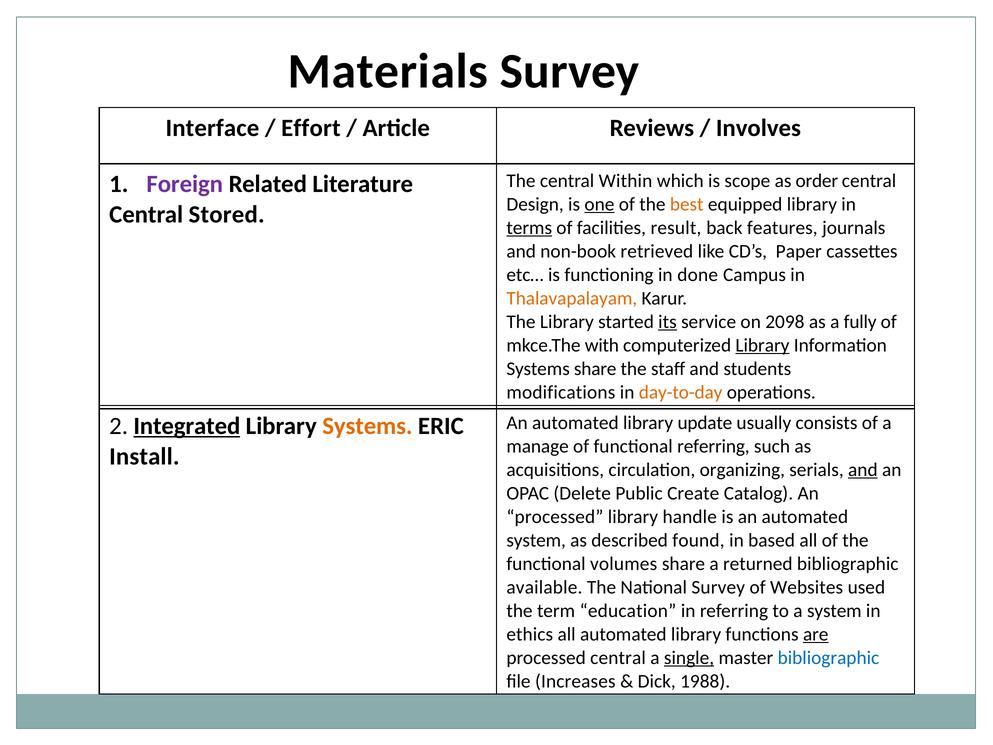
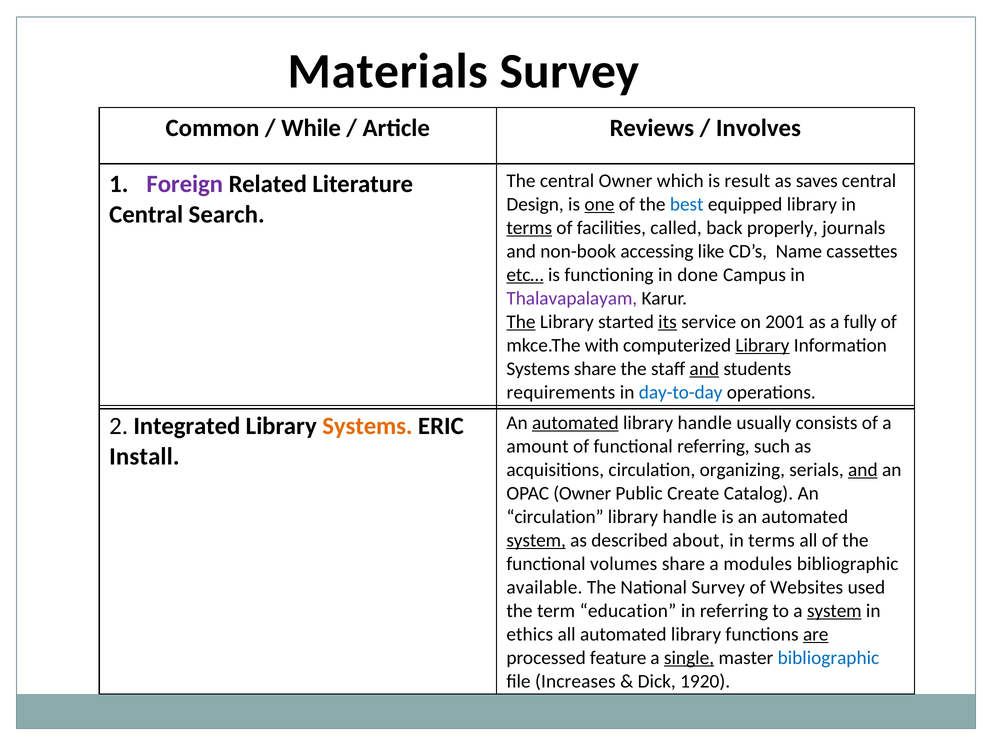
Interface: Interface -> Common (212, 128)
Effort: Effort -> While (311, 128)
central Within: Within -> Owner (626, 181)
scope: scope -> result (747, 181)
order: order -> saves (817, 181)
best colour: orange -> blue (687, 204)
Stored: Stored -> Search (227, 214)
result: result -> called (676, 228)
features: features -> properly (782, 228)
retrieved: retrieved -> accessing (657, 251)
Paper: Paper -> Name (799, 251)
etc… underline: none -> present (525, 275)
Thalavapalayam colour: orange -> purple (572, 298)
The underline: none -> present (521, 322)
2098: 2098 -> 2001 (785, 322)
and underline: none -> present (704, 369)
modifications: modifications -> requirements (561, 392)
day-to-day colour: orange -> blue (681, 392)
automated underline: none -> present (575, 422)
update: update -> handle (705, 422)
Integrated underline: present -> none (187, 426)
manage: manage -> amount (538, 446)
OPAC Delete: Delete -> Owner (582, 493)
processed: processed -> circulation (555, 516)
system underline: none -> present (536, 540)
found: found -> about (698, 540)
based: based -> terms (771, 540)
returned: returned -> modules (758, 563)
system underline: none -> present (834, 610)
processed central: central -> feature (618, 657)
1988: 1988 -> 1920 (705, 681)
